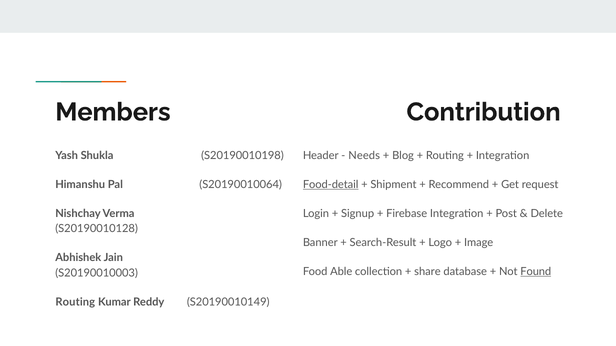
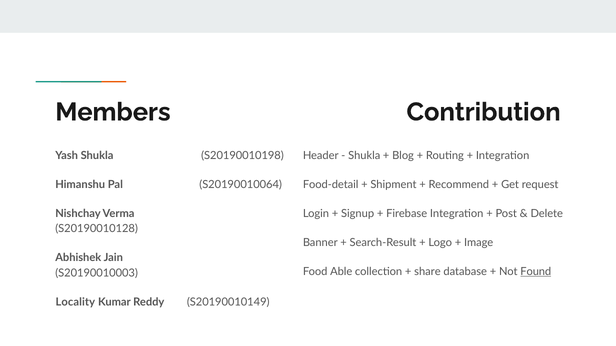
Needs: Needs -> Shukla (364, 156)
Food-detail underline: present -> none (331, 185)
Routing: Routing -> Locality (75, 302)
